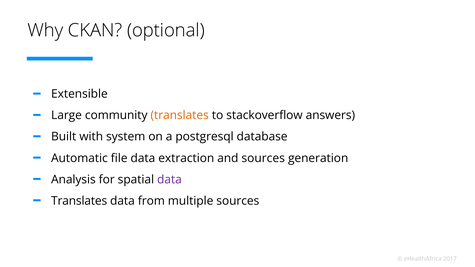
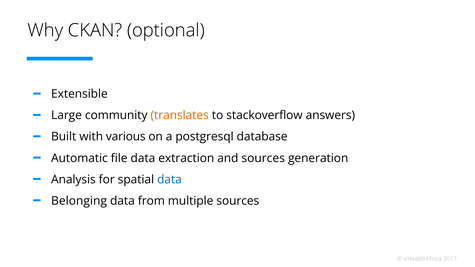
system: system -> various (126, 137)
data colour: purple -> blue (169, 180)
Translates: Translates -> Belonging (79, 201)
